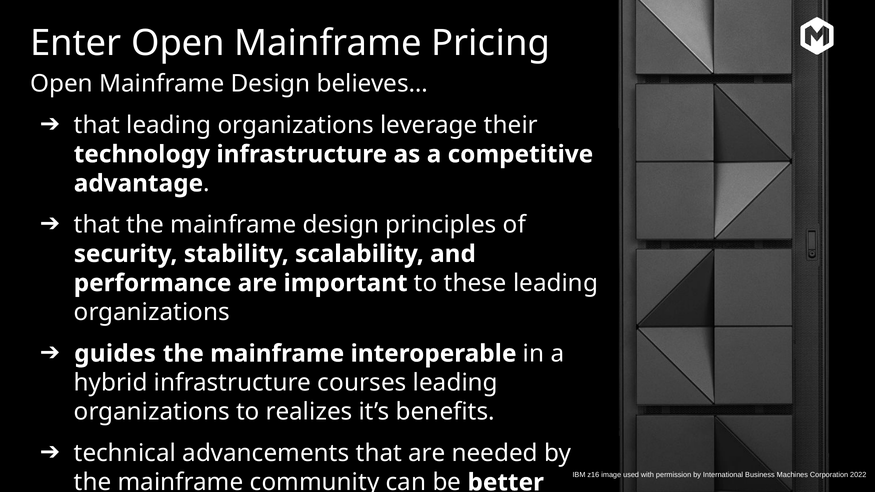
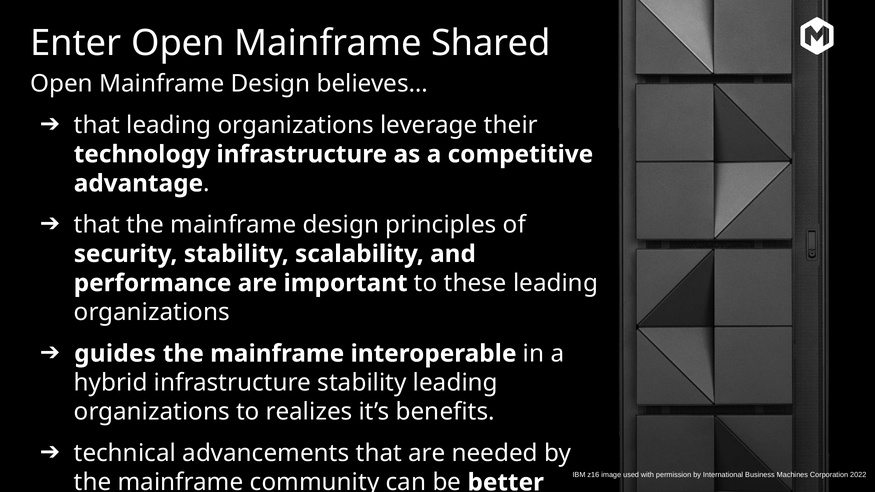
Pricing: Pricing -> Shared (491, 43)
infrastructure courses: courses -> stability (362, 383)
